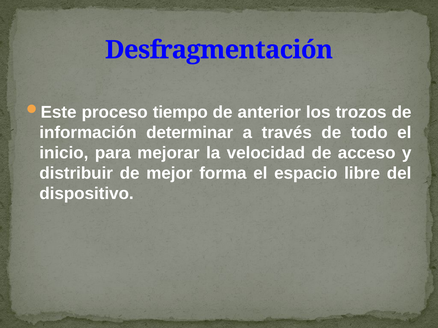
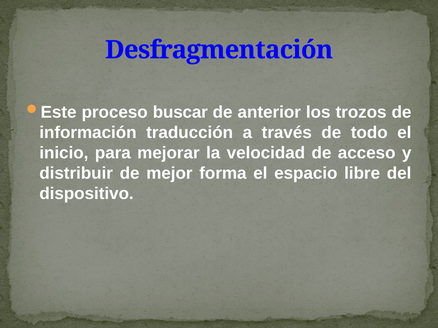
tiempo: tiempo -> buscar (180, 112)
determinar: determinar -> traducción (190, 133)
